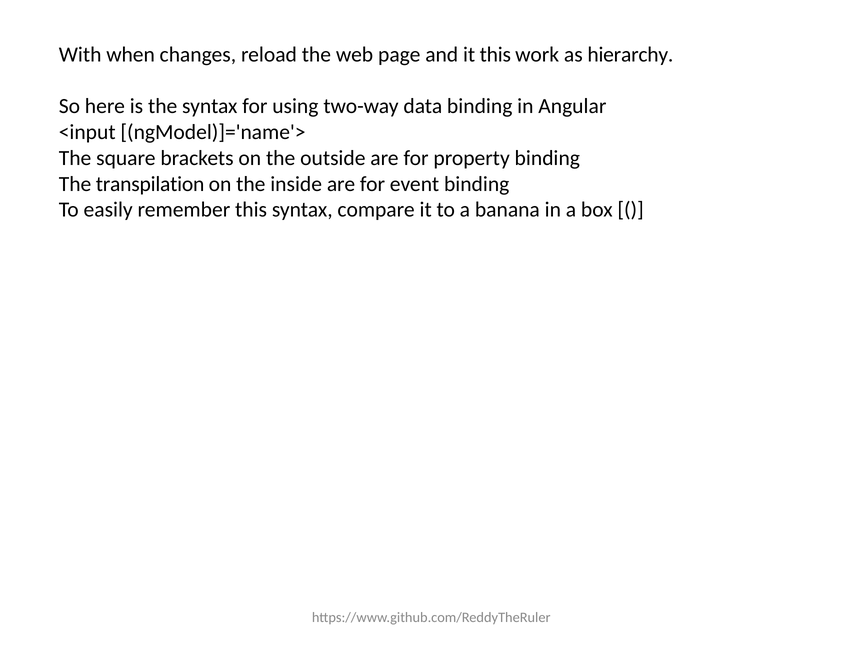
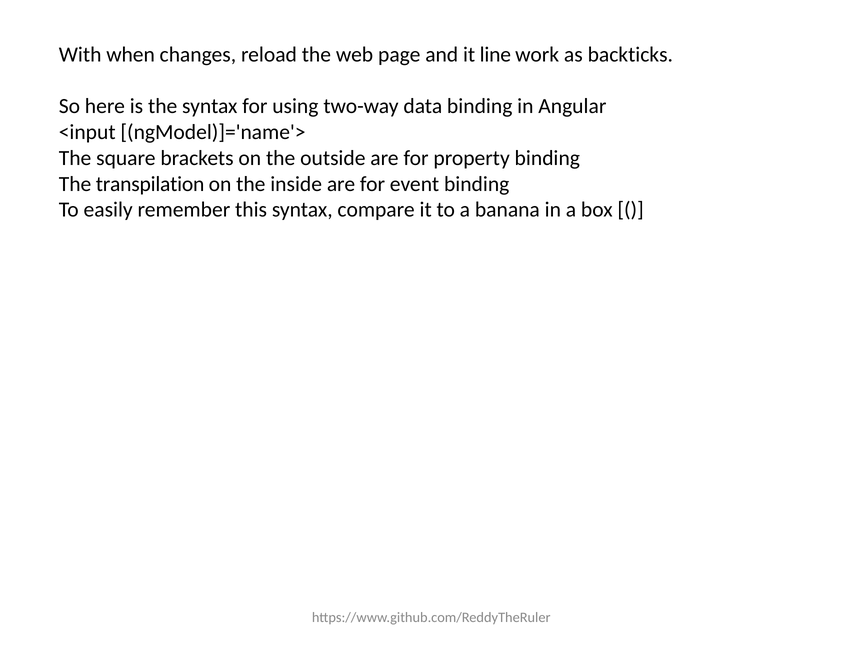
it this: this -> line (495, 55)
hierarchy: hierarchy -> backticks (630, 55)
